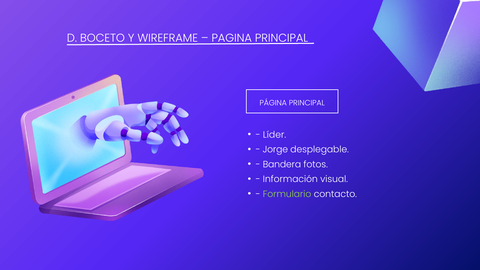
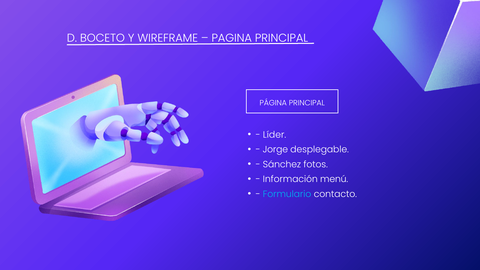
Bandera: Bandera -> Sánchez (282, 164)
visual: visual -> menú (334, 179)
Formulario colour: light green -> light blue (287, 194)
